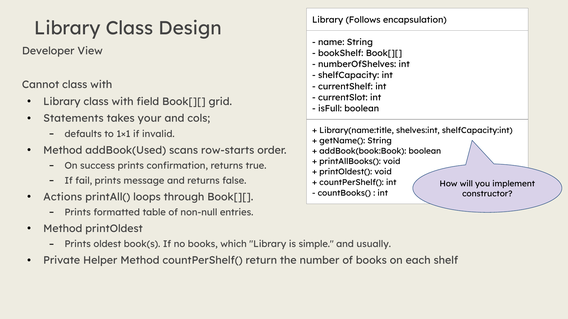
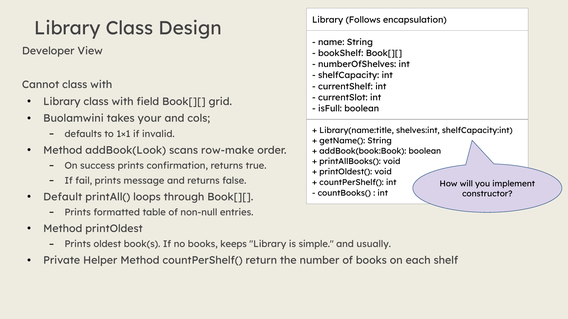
Statements: Statements -> Buolamwini (73, 119)
addBook(Used: addBook(Used -> addBook(Look (126, 150)
row-starts: row-starts -> row-make (228, 150)
Actions: Actions -> Default (63, 197)
which: which -> keeps (234, 245)
